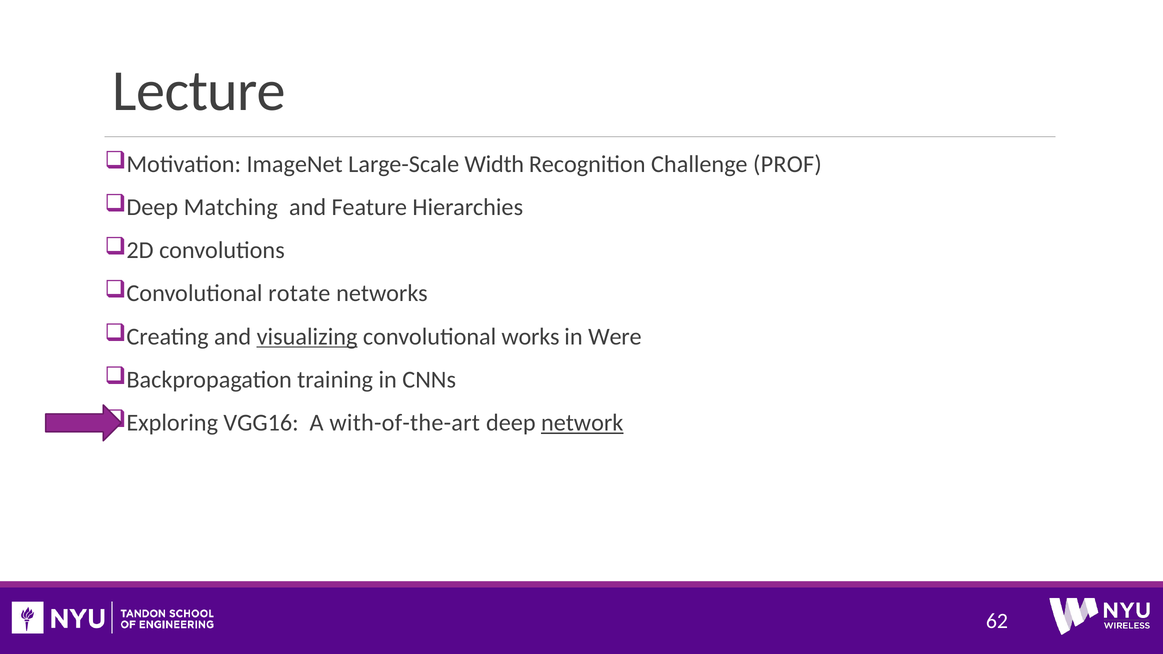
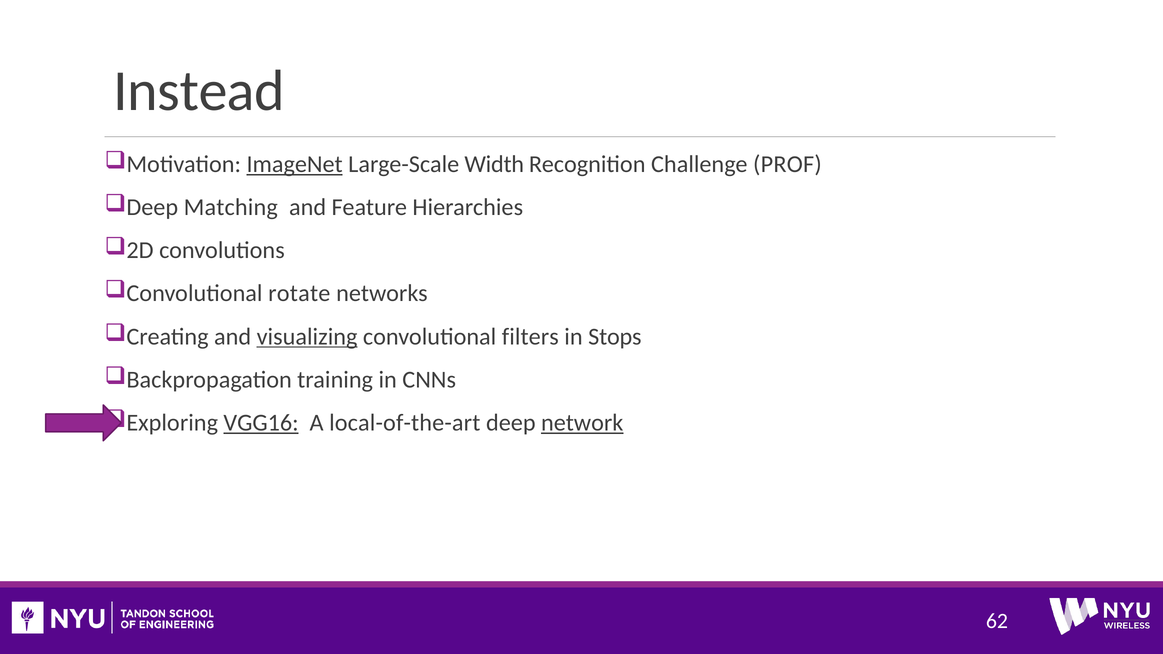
Lecture: Lecture -> Instead (199, 91)
ImageNet underline: none -> present (295, 164)
works: works -> filters (530, 337)
Were: Were -> Stops (615, 337)
VGG16 underline: none -> present (261, 423)
with-of-the-art: with-of-the-art -> local-of-the-art (405, 423)
